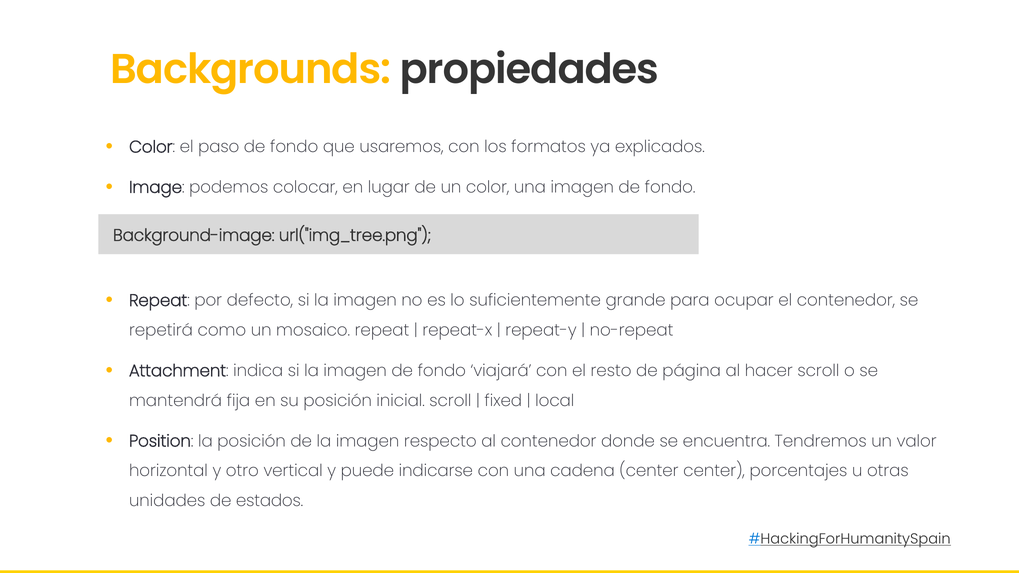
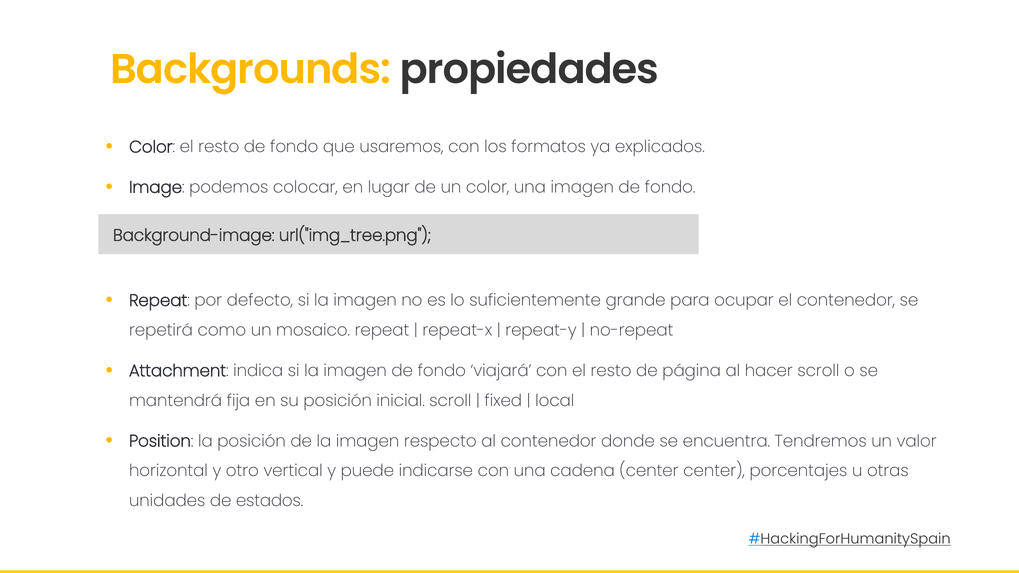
Color el paso: paso -> resto (219, 147)
